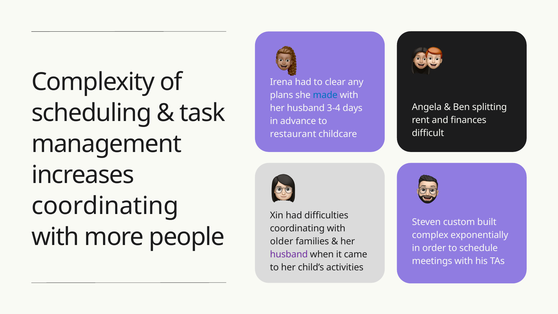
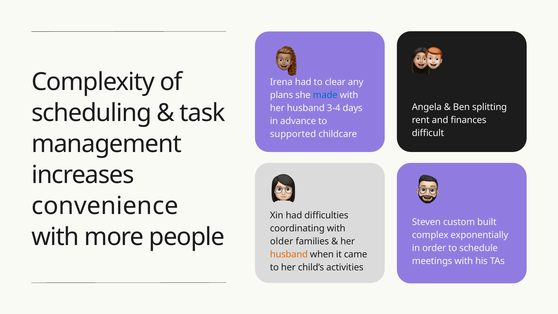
restaurant: restaurant -> supported (293, 134)
coordinating: coordinating -> convenience (105, 206)
husband colour: purple -> orange (289, 254)
